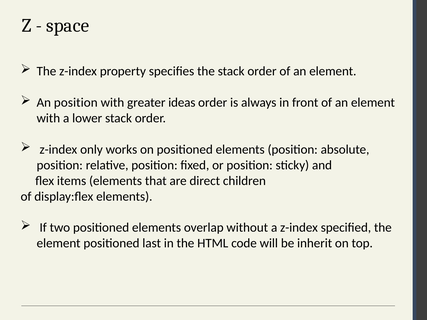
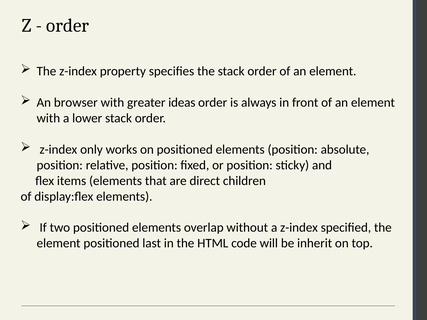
space: space -> order (68, 25)
An position: position -> browser (76, 103)
